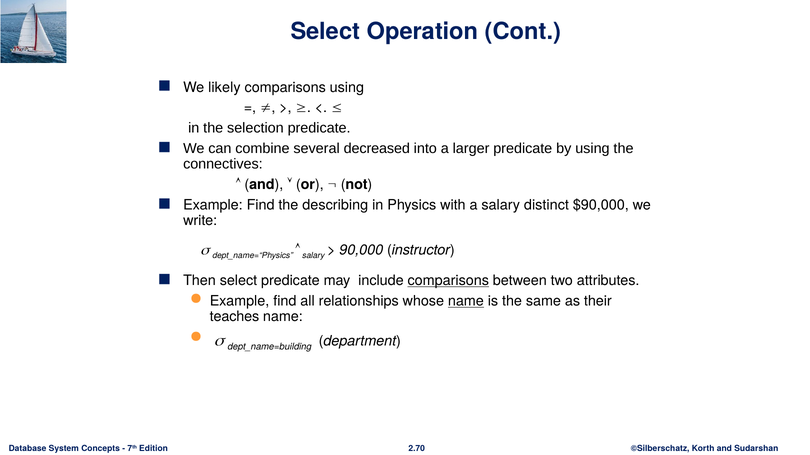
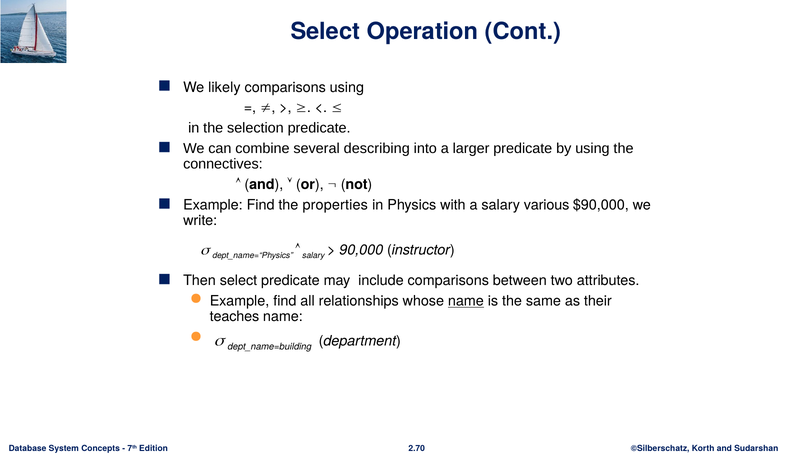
decreased: decreased -> describing (377, 149)
describing: describing -> properties (335, 205)
distinct: distinct -> various (547, 205)
comparisons underline: present -> none (448, 281)
